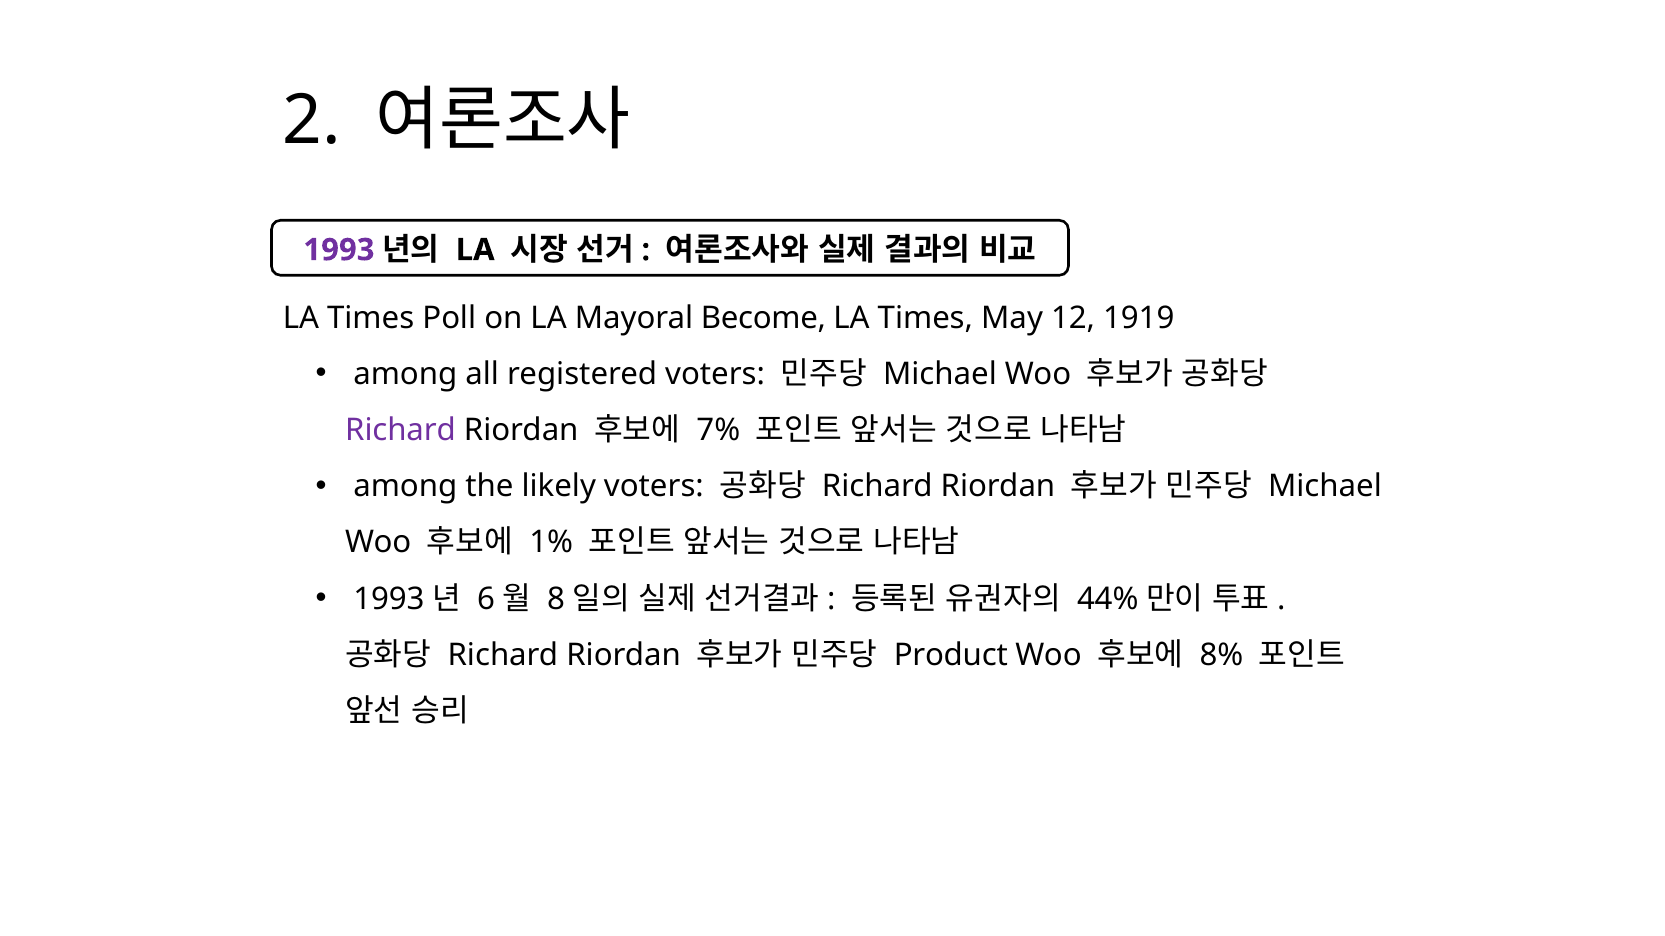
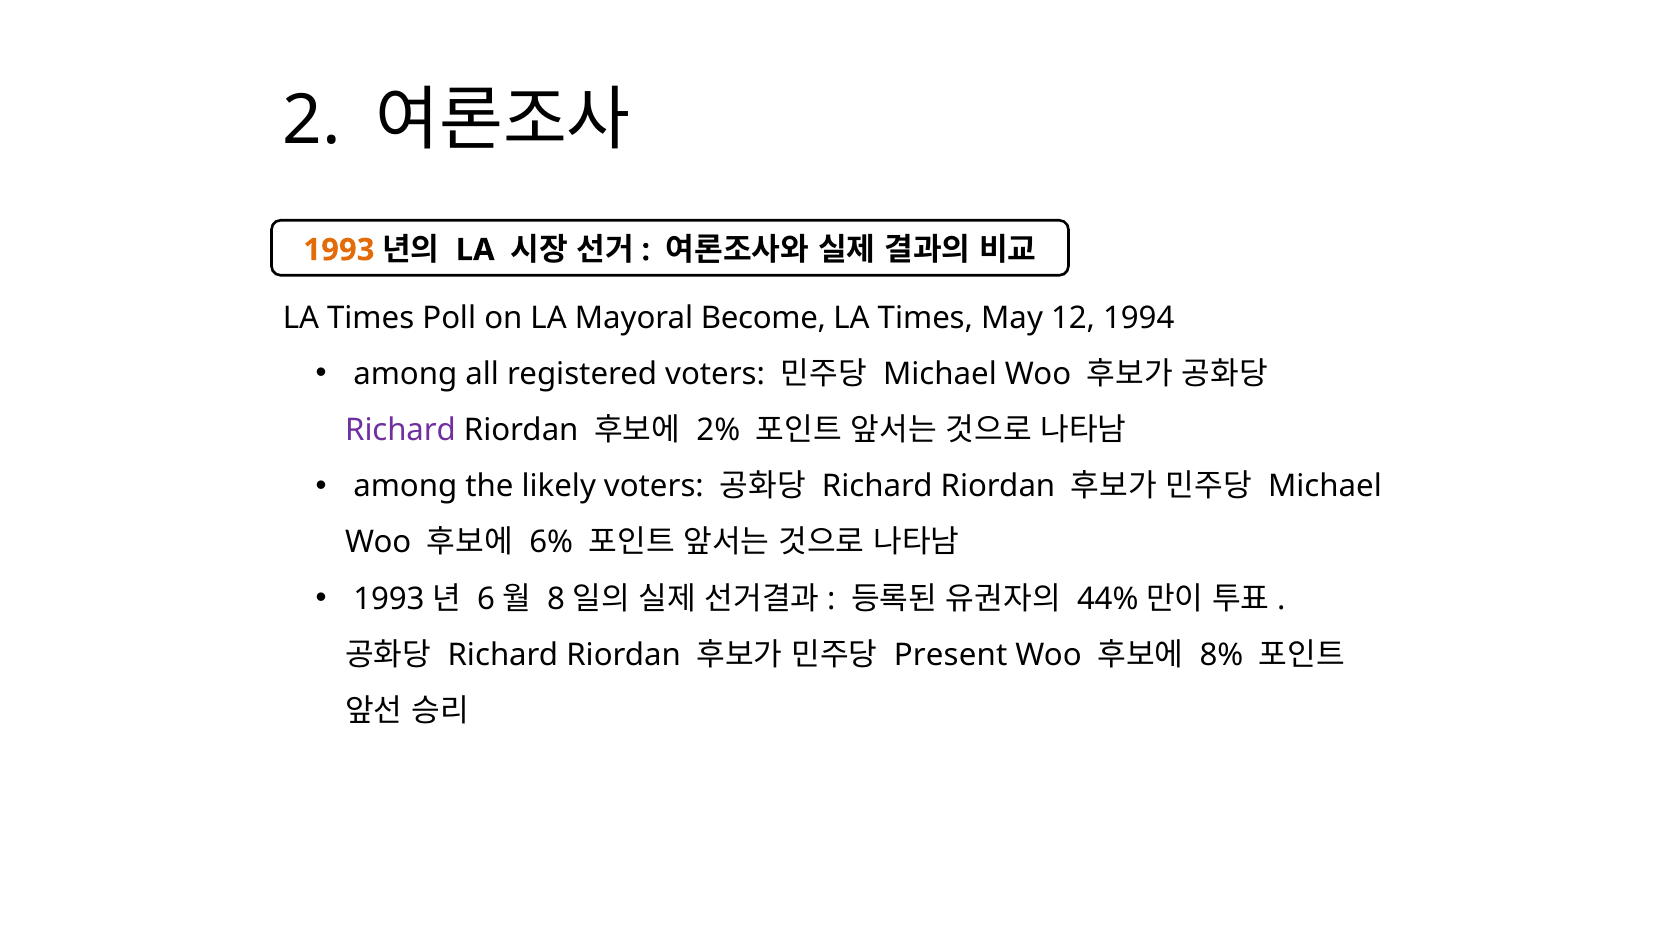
1993 colour: purple -> orange (339, 250)
1919: 1919 -> 1994 (1139, 318)
7%: 7% -> 2% (718, 430)
1%: 1% -> 6% (551, 543)
Product: Product -> Present (951, 655)
